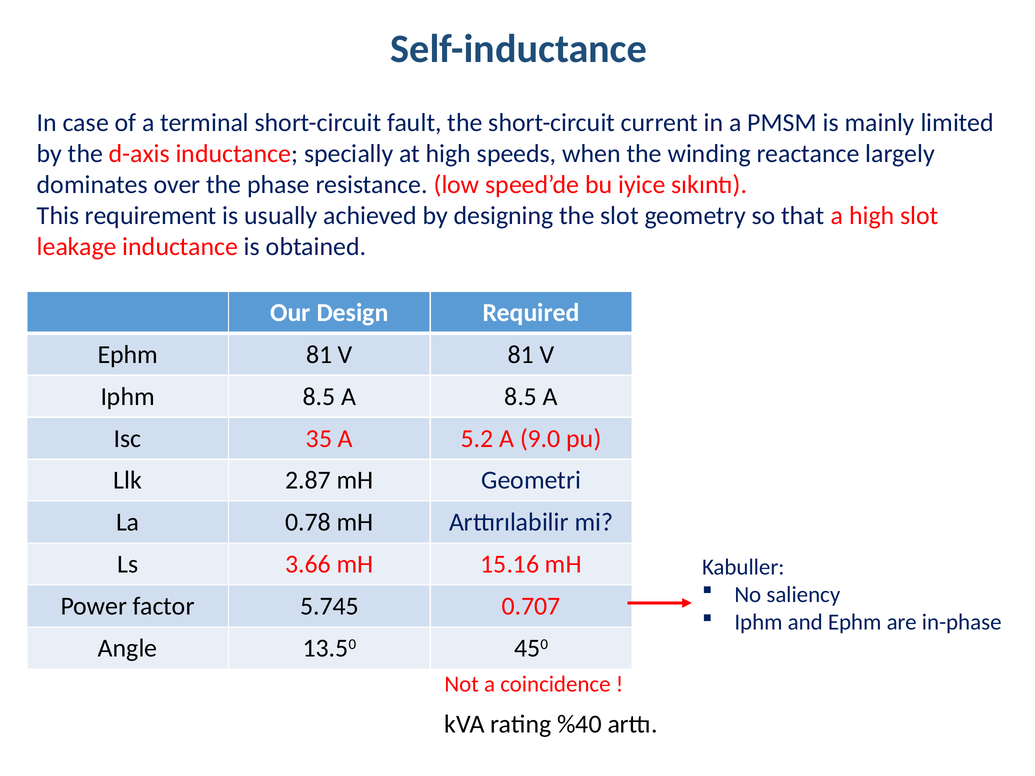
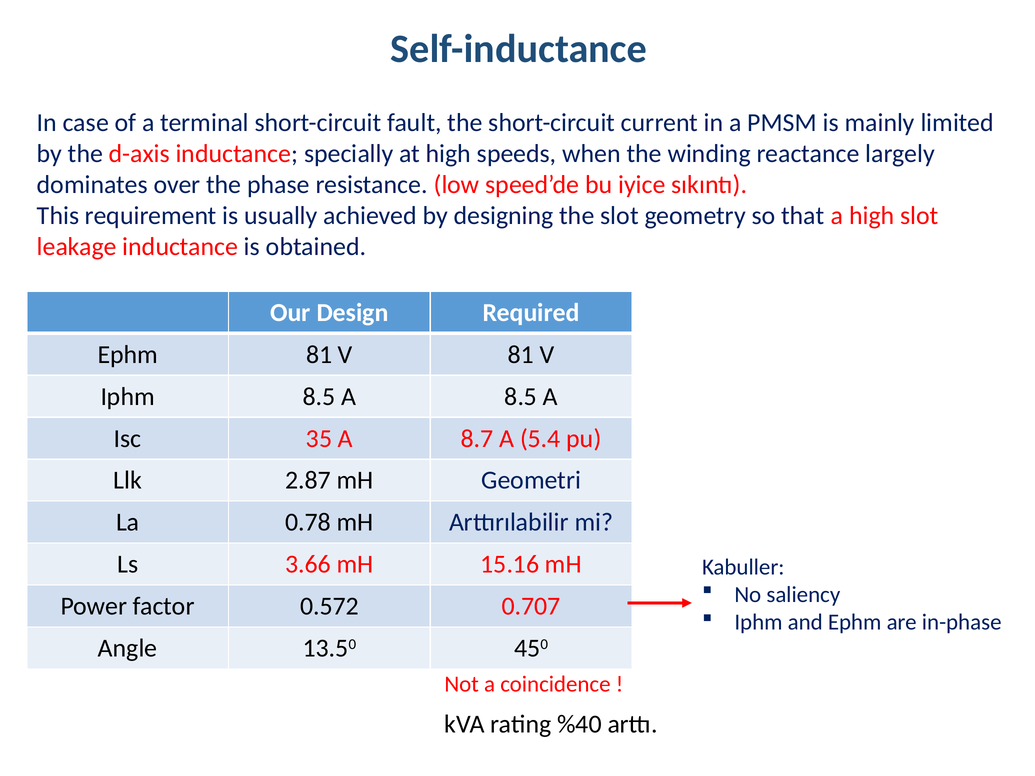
5.2: 5.2 -> 8.7 (477, 439)
9.0: 9.0 -> 5.4 (540, 439)
5.745: 5.745 -> 0.572 (329, 607)
